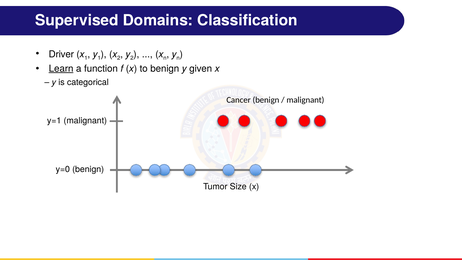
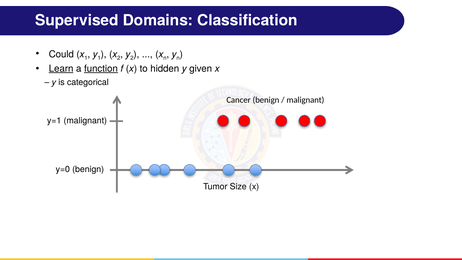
Driver: Driver -> Could (61, 54)
function underline: none -> present (101, 69)
to benign: benign -> hidden (165, 69)
